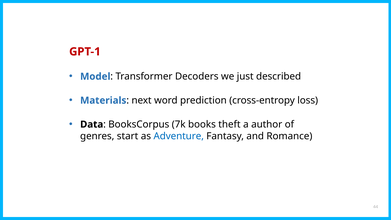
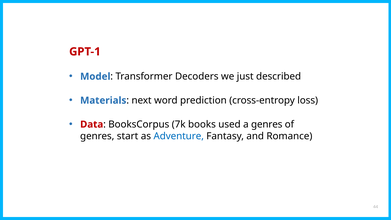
Data colour: black -> red (92, 124)
theft: theft -> used (229, 124)
a author: author -> genres (267, 124)
